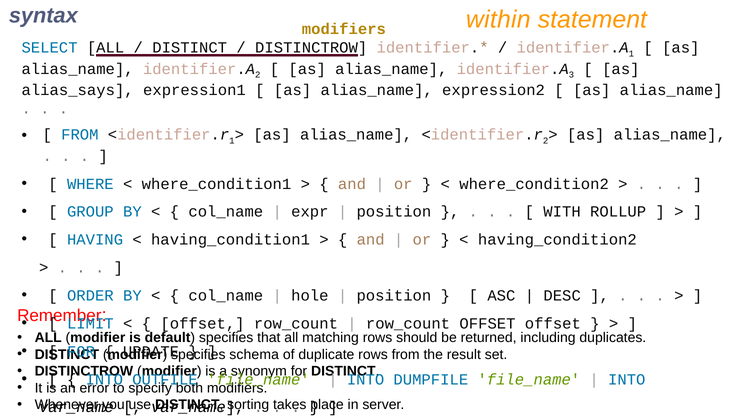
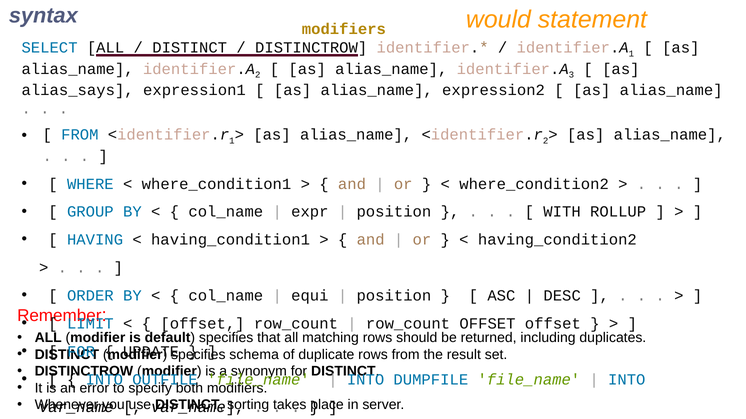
within: within -> would (498, 19)
hole: hole -> equi (310, 296)
